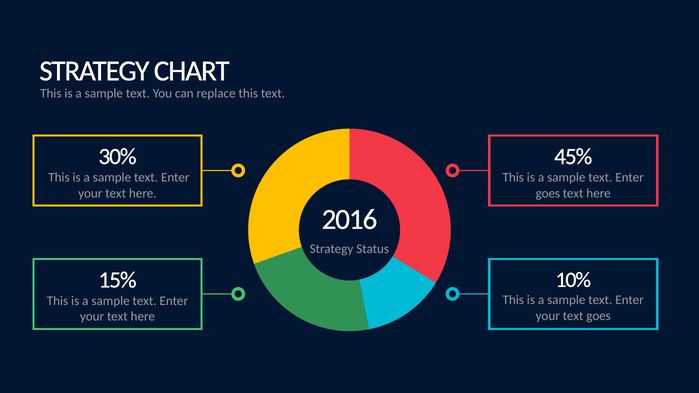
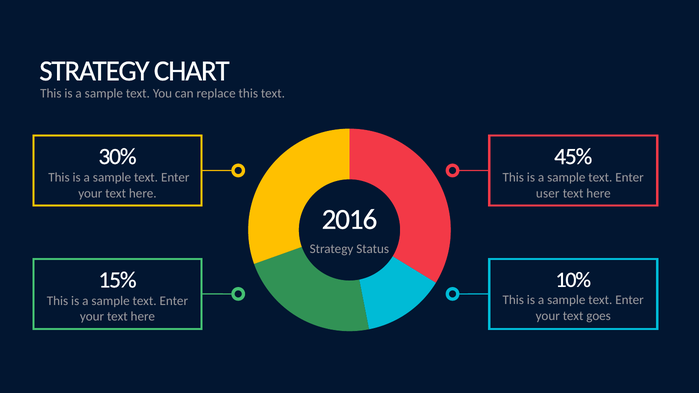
goes: goes -> user (548, 193)
